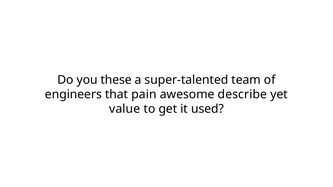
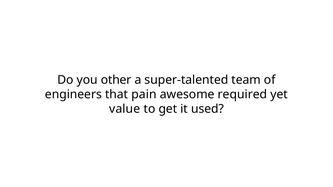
these: these -> other (116, 80)
describe: describe -> required (242, 94)
